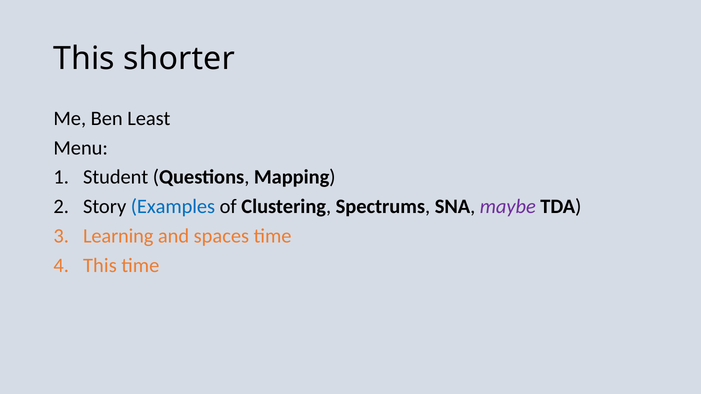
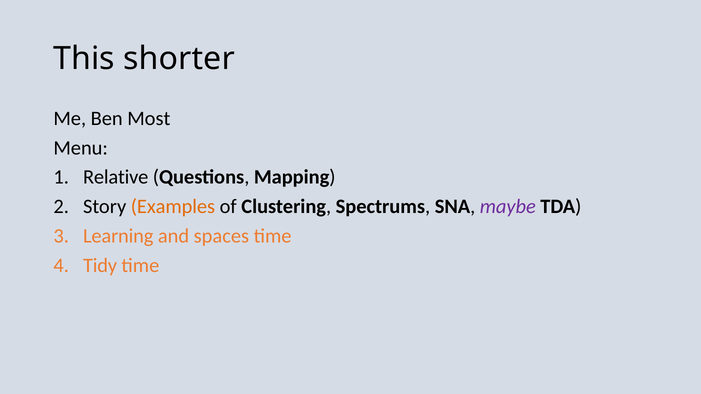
Least: Least -> Most (149, 119)
Student: Student -> Relative (116, 177)
Examples colour: blue -> orange (173, 207)
This: This -> Tidy (100, 265)
